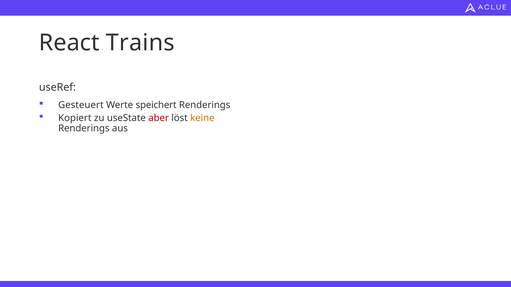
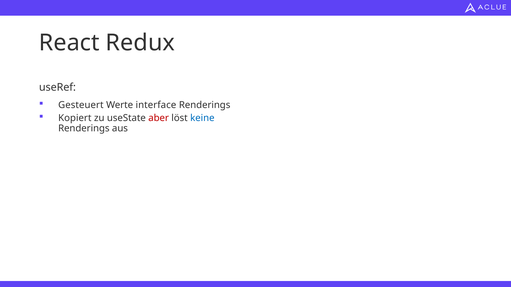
Trains: Trains -> Redux (140, 43)
speichert: speichert -> interface (156, 105)
keine colour: orange -> blue (202, 118)
